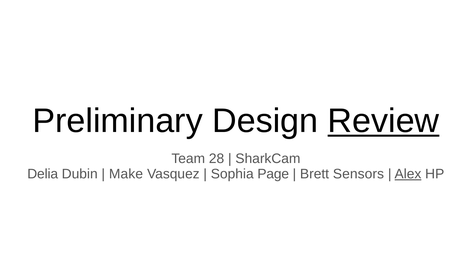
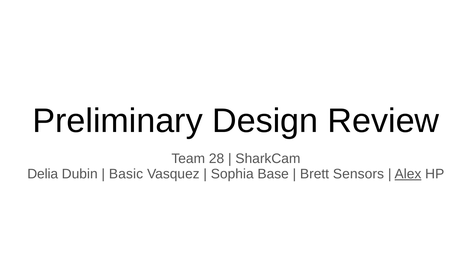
Review underline: present -> none (383, 121)
Make: Make -> Basic (126, 174)
Page: Page -> Base (273, 174)
